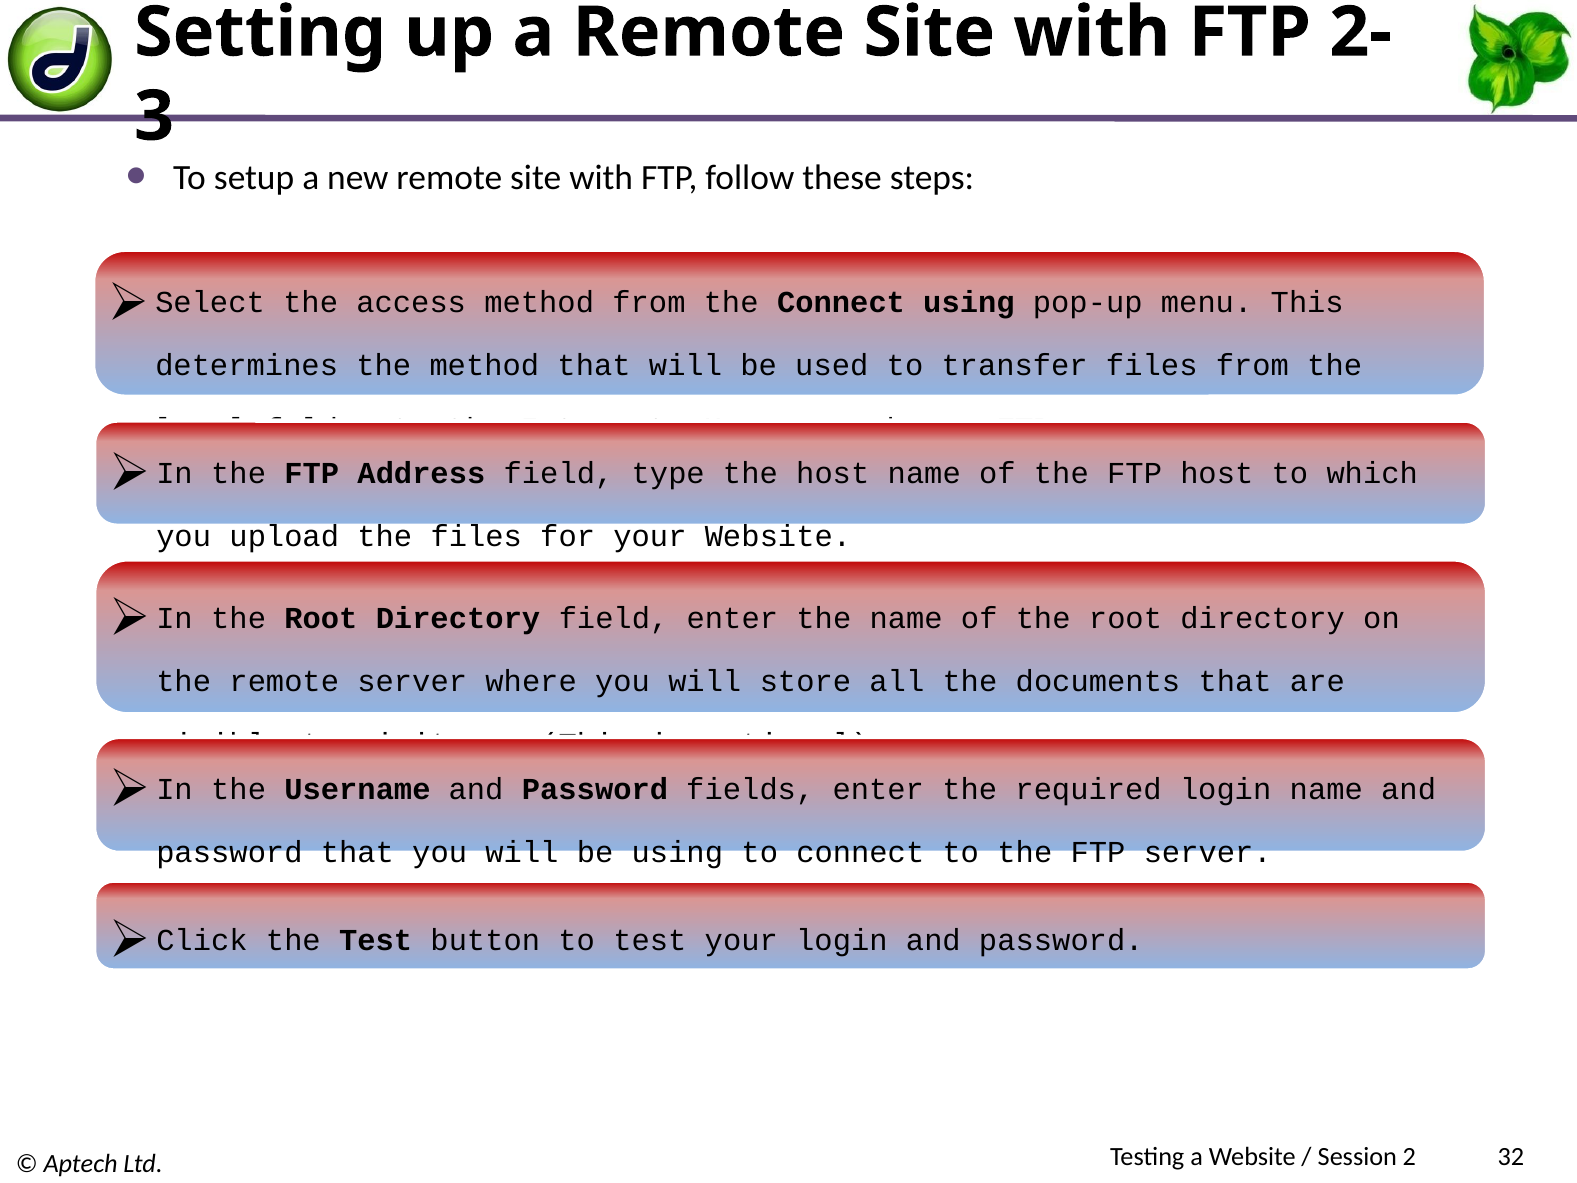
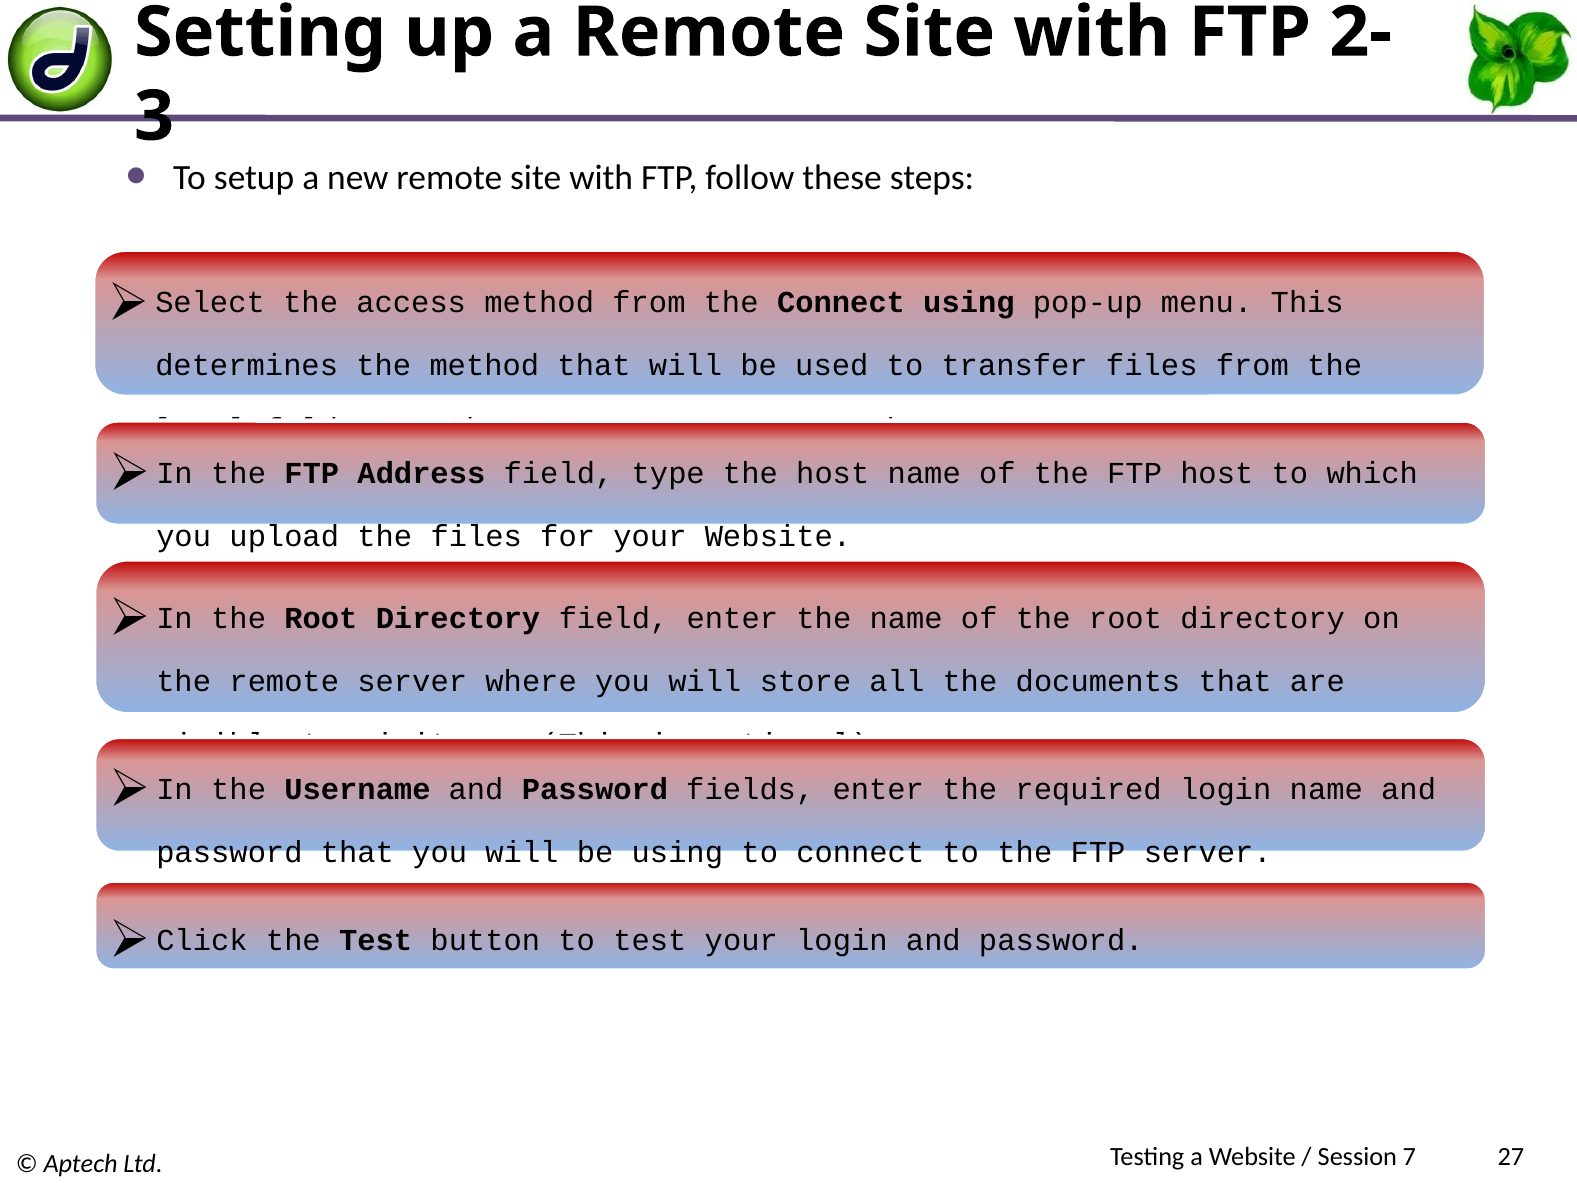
2: 2 -> 7 (1409, 1157)
32: 32 -> 27 (1511, 1157)
